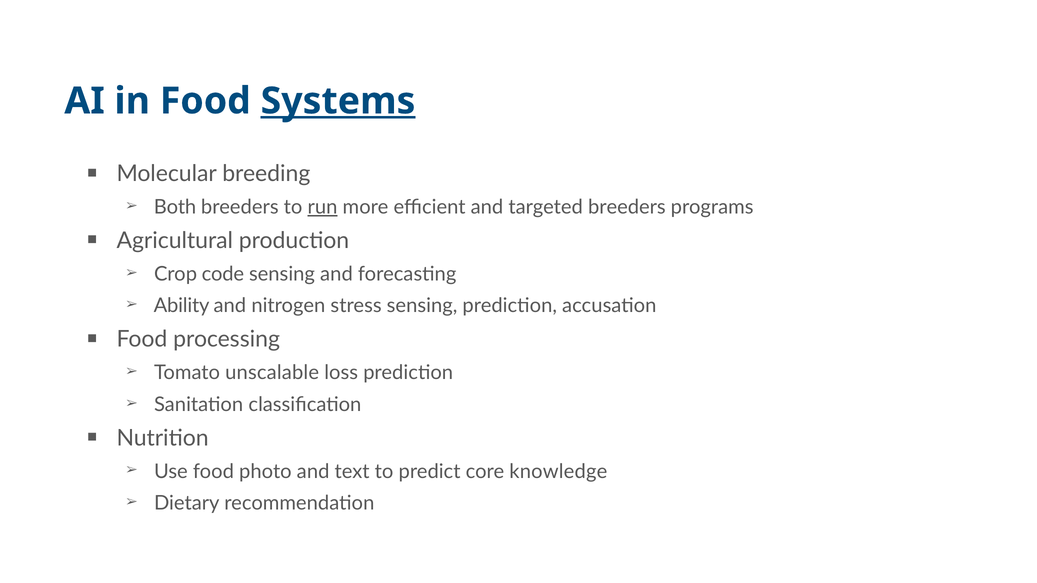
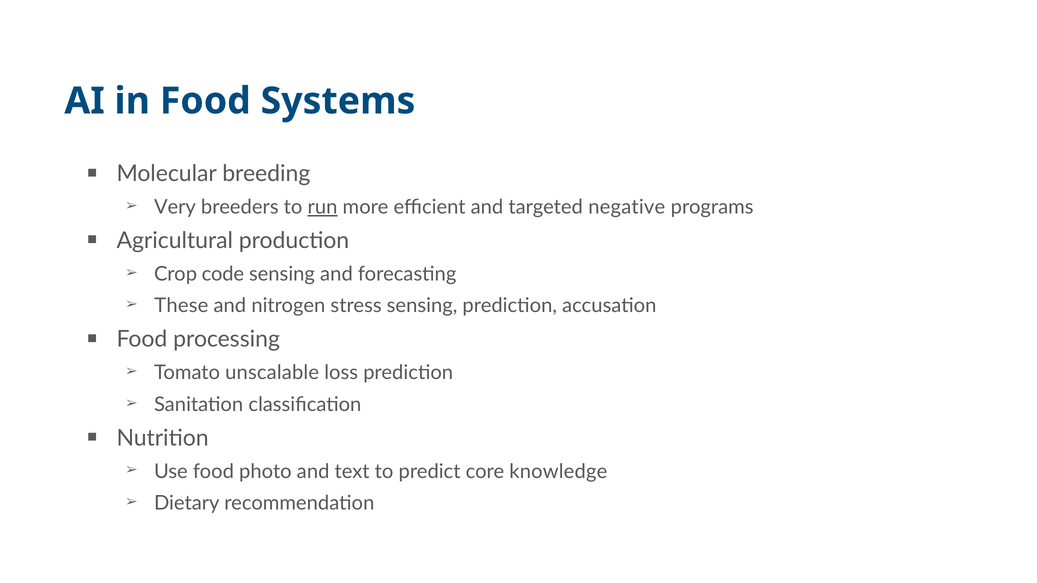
Systems underline: present -> none (338, 101)
Both: Both -> Very (175, 207)
targeted breeders: breeders -> negative (627, 207)
Ability: Ability -> These (181, 306)
